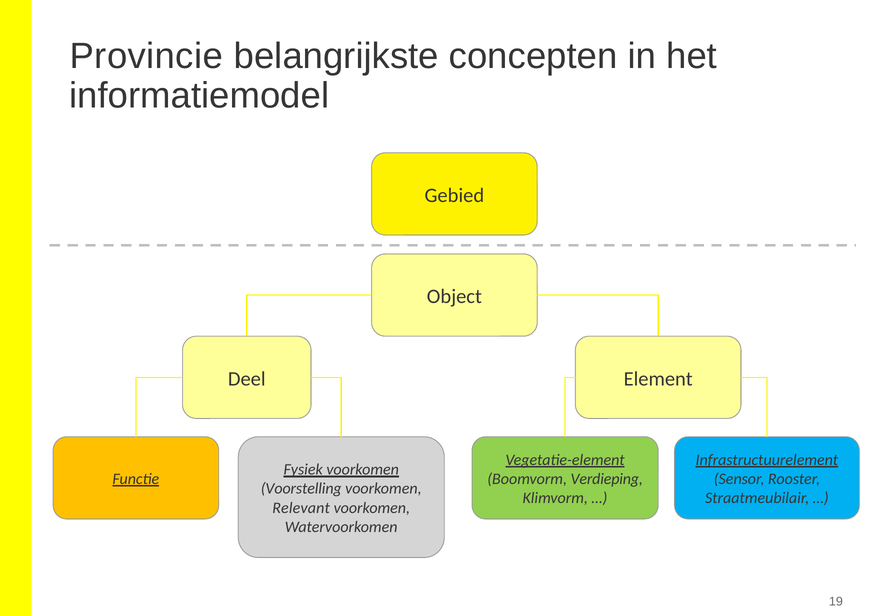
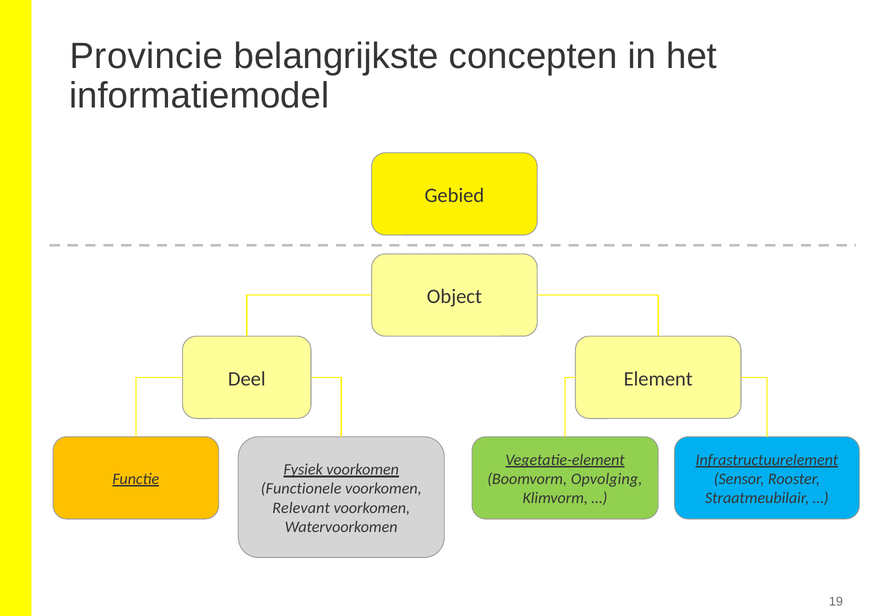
Verdieping: Verdieping -> Opvolging (607, 479)
Voorstelling: Voorstelling -> Functionele (301, 489)
